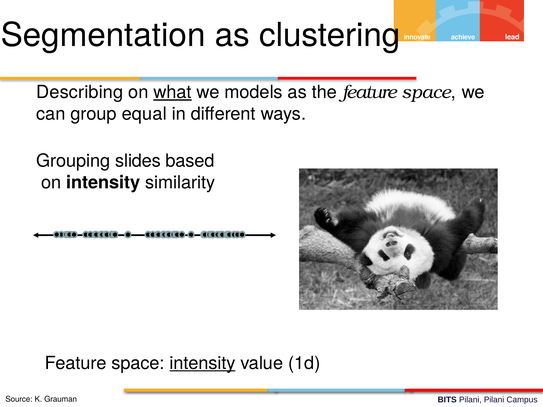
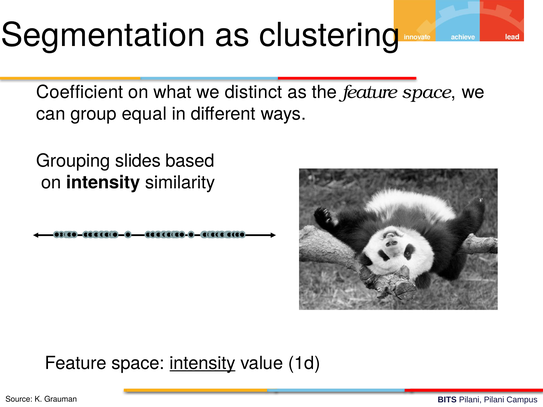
Describing: Describing -> Coefficient (80, 92)
what underline: present -> none (173, 92)
models: models -> distinct (254, 92)
